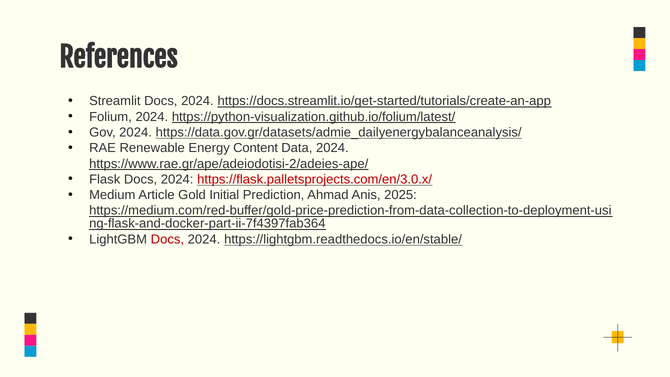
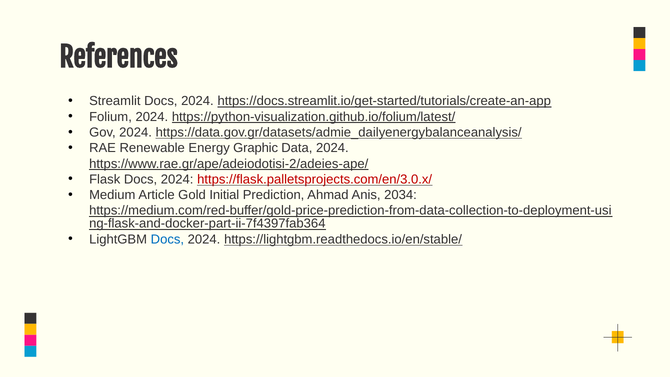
Content: Content -> Graphic (256, 148)
2025: 2025 -> 2034 (400, 195)
Docs colour: red -> blue (167, 239)
